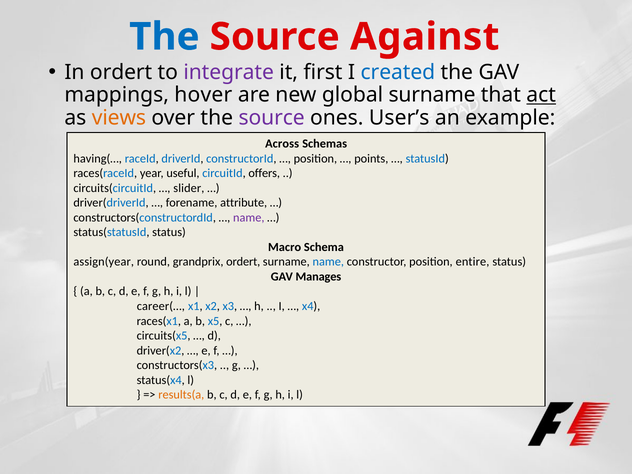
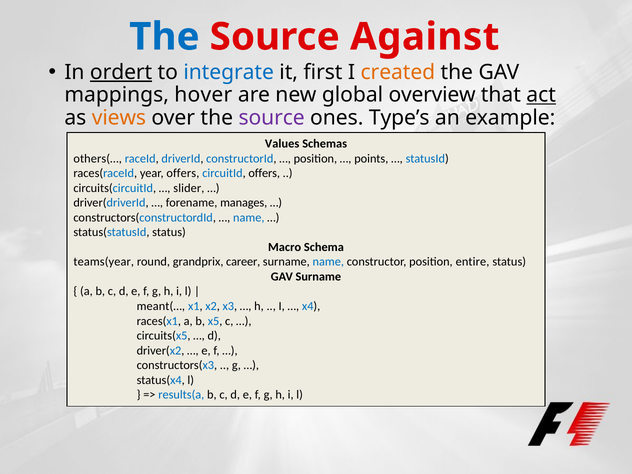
ordert underline: none -> present (121, 72)
integrate colour: purple -> blue (229, 72)
created colour: blue -> orange (398, 72)
global surname: surname -> overview (432, 95)
User’s: User’s -> Type’s (399, 118)
Across: Across -> Values (282, 144)
having(…: having(… -> others(… (98, 159)
year useful: useful -> offers (183, 173)
attribute: attribute -> manages (244, 203)
name colour: purple -> blue (249, 218)
assign(year: assign(year -> teams(year (104, 262)
grandprix ordert: ordert -> career (243, 262)
GAV Manages: Manages -> Surname (318, 277)
career(…: career(… -> meant(… (161, 306)
results(a colour: orange -> blue (181, 395)
